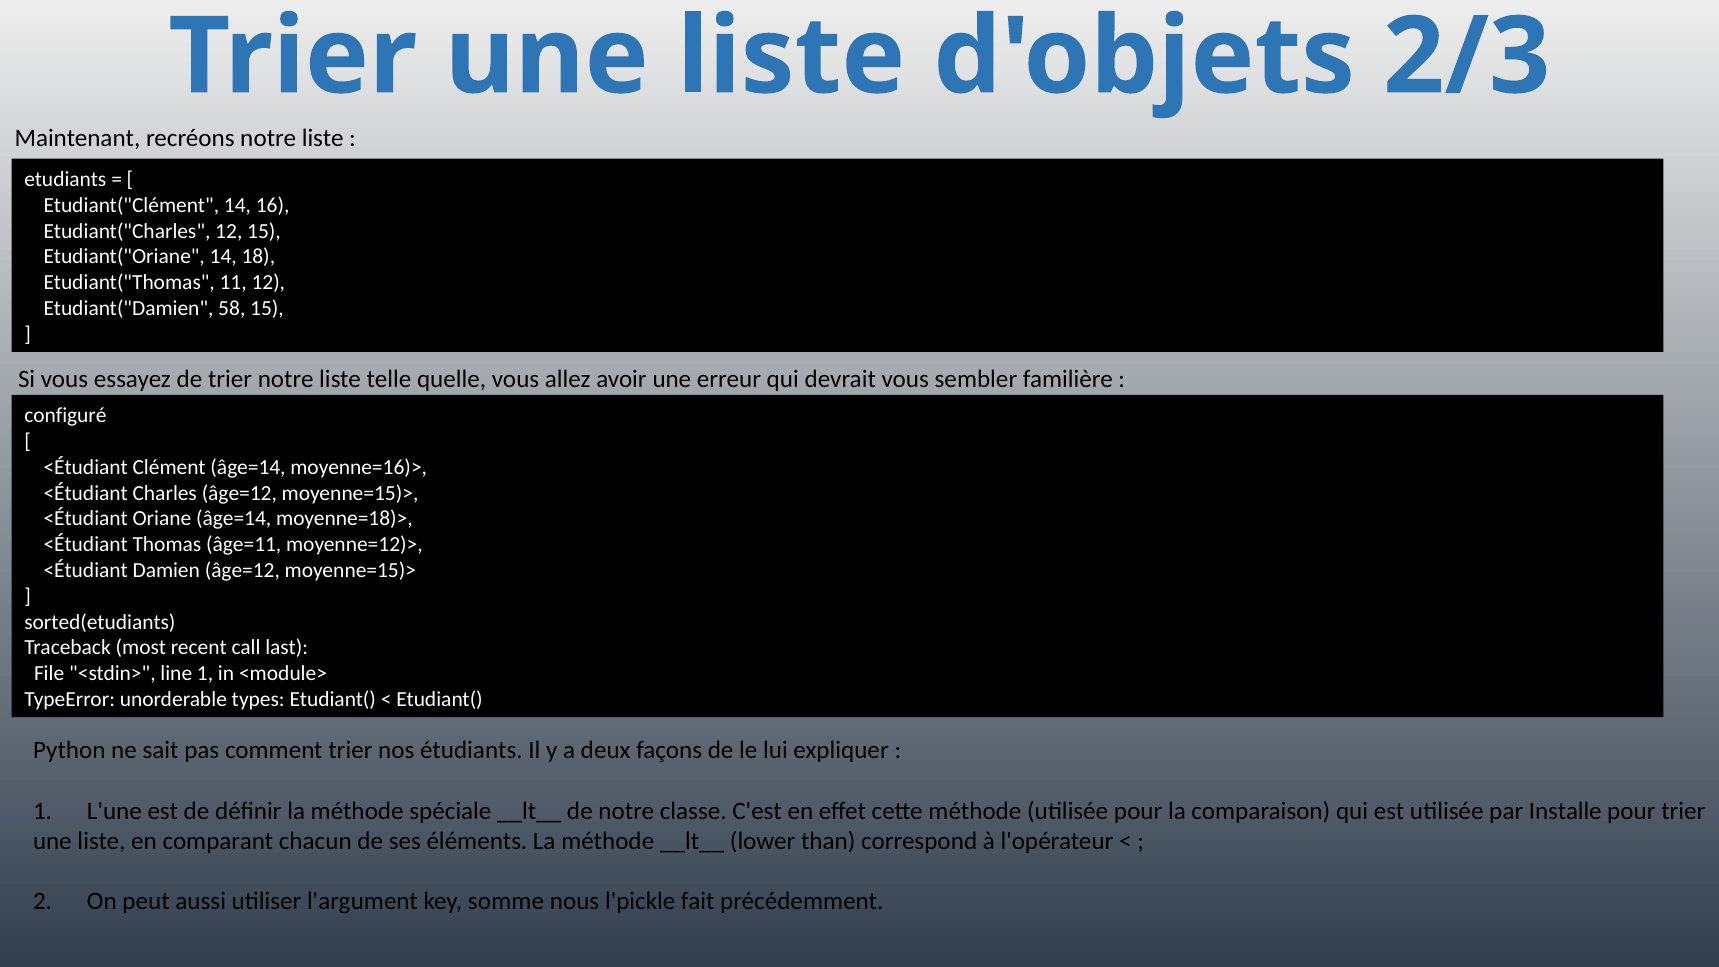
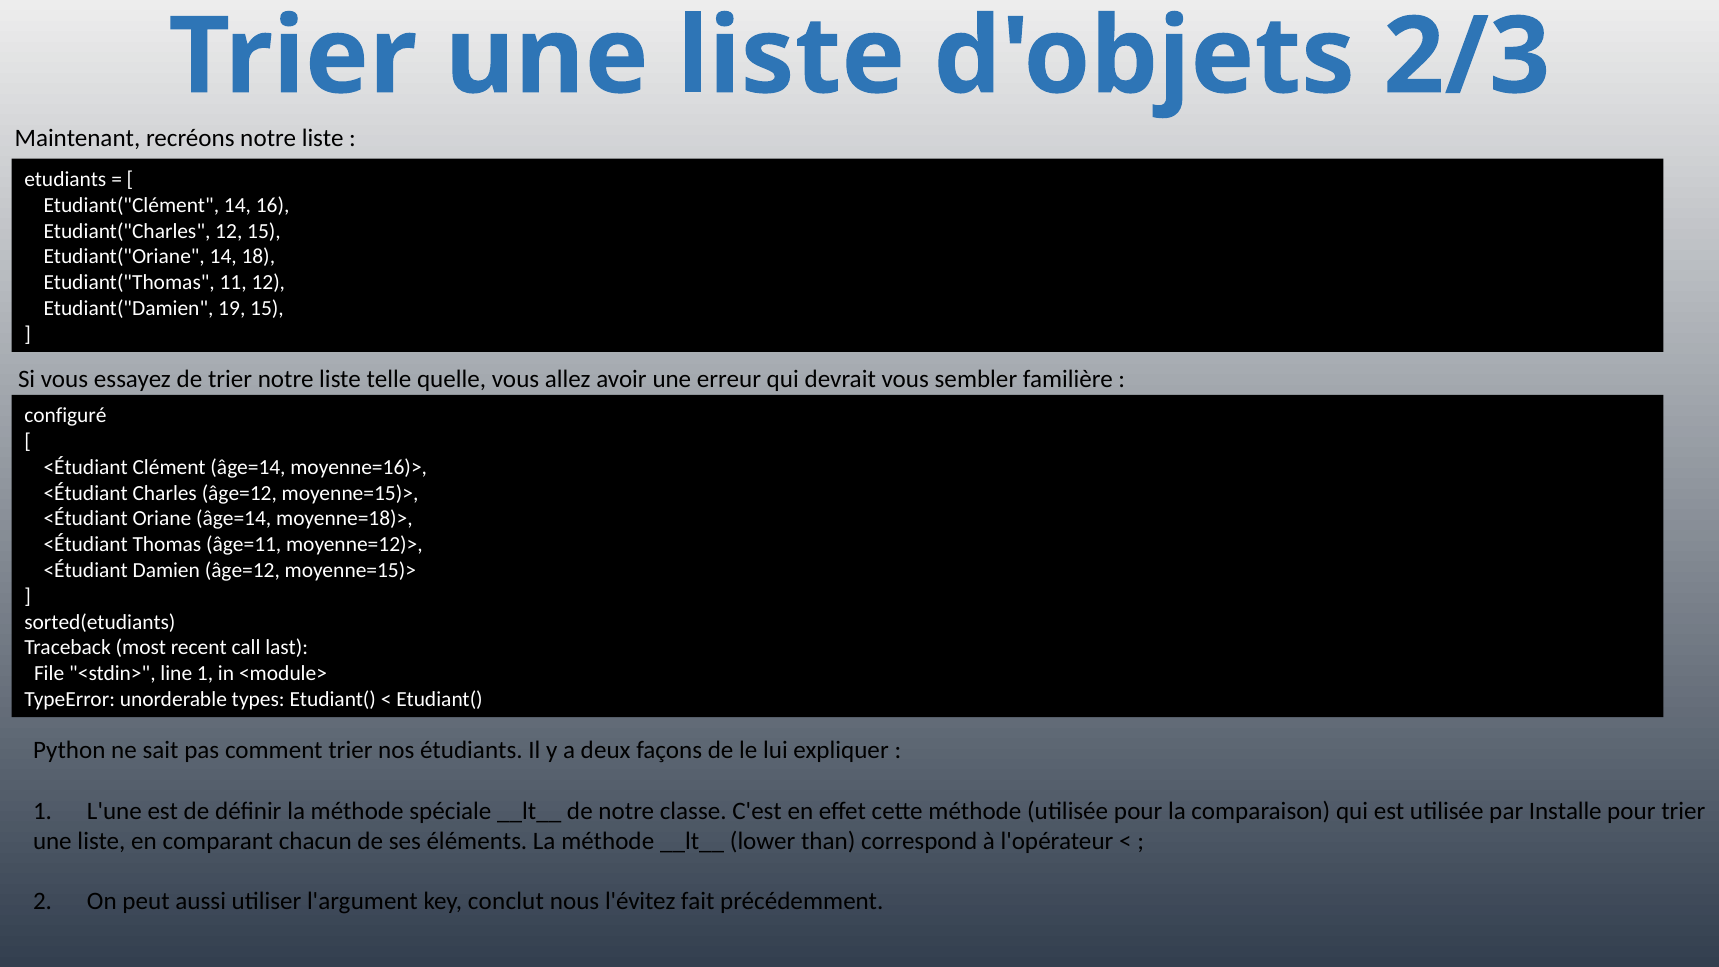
58: 58 -> 19 (232, 308)
somme: somme -> conclut (506, 901)
l'pickle: l'pickle -> l'évitez (640, 901)
